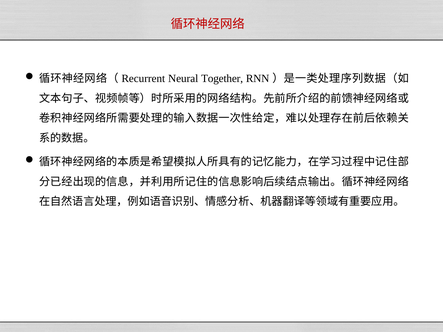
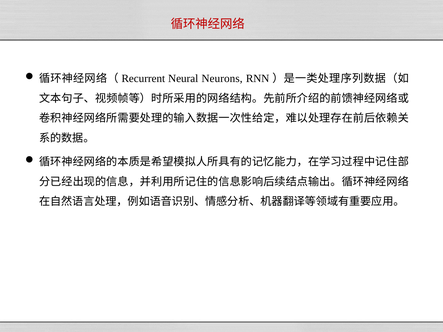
Together: Together -> Neurons (222, 78)
